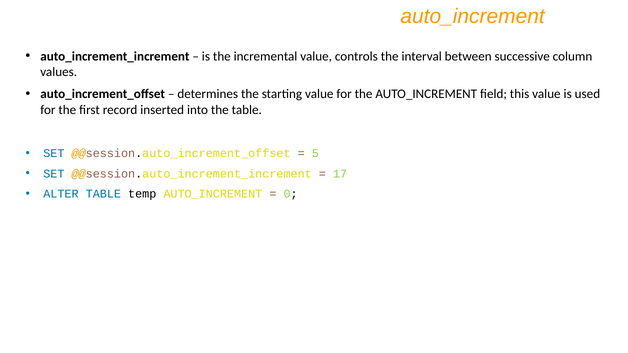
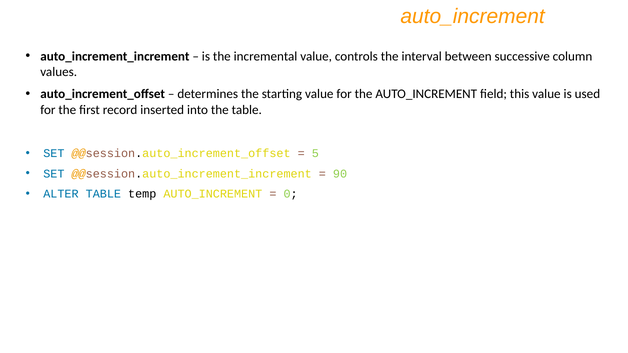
17: 17 -> 90 (340, 174)
